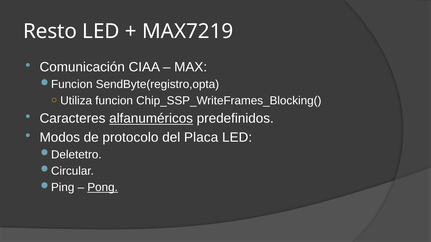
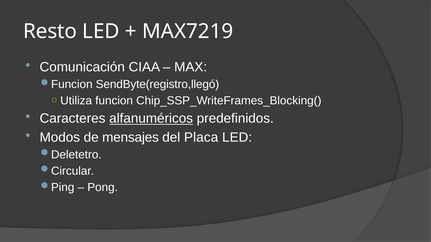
SendByte(registro,opta: SendByte(registro,opta -> SendByte(registro,llegó (157, 84)
protocolo: protocolo -> mensajes (131, 138)
Pong underline: present -> none (103, 188)
